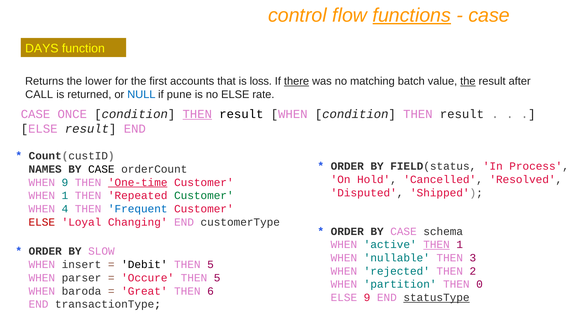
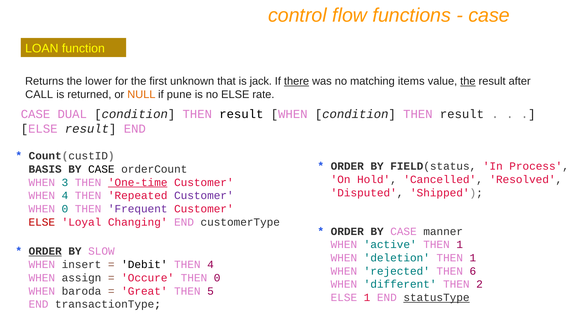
functions underline: present -> none (412, 15)
DAYS: DAYS -> LOAN (42, 48)
accounts: accounts -> unknown (192, 81)
loss: loss -> jack (261, 81)
batch: batch -> items (411, 81)
NULL colour: blue -> orange (141, 94)
ONCE: ONCE -> DUAL (72, 114)
THEN underline: present -> none (197, 114)
NAMES: NAMES -> BASIS (45, 169)
WHEN 9: 9 -> 3 (65, 182)
WHEN 1: 1 -> 4 (65, 195)
Customer colour: green -> purple (204, 195)
WHEN 4: 4 -> 0 (65, 209)
Frequent colour: blue -> purple (138, 209)
schema: schema -> manner (443, 231)
THEN underline: present -> none (436, 244)
ORDER underline: none -> present (45, 251)
nullable: nullable -> deletion (397, 258)
3: 3 -> 1 (473, 258)
5: 5 -> 4 (211, 264)
2: 2 -> 6 (473, 271)
parser: parser -> assign (82, 278)
5: 5 -> 0 (217, 278)
partition: partition -> different (400, 284)
0: 0 -> 2 (479, 284)
6: 6 -> 5 (211, 291)
ELSE 9: 9 -> 1 (367, 297)
